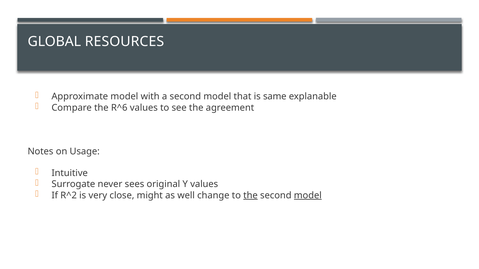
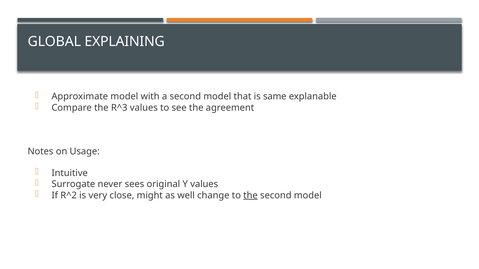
RESOURCES: RESOURCES -> EXPLAINING (125, 42)
R^6: R^6 -> R^3 (119, 108)
model underline: present -> none (308, 196)
